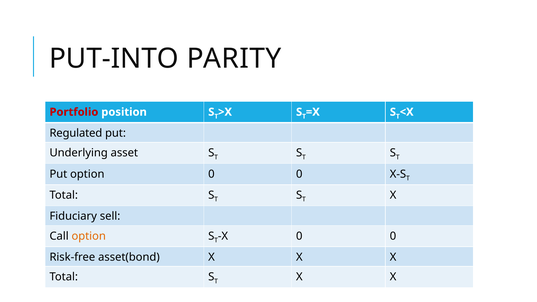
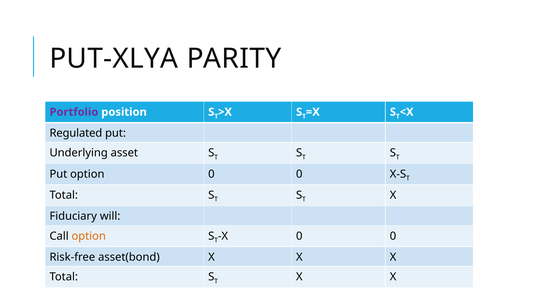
PUT-INTO: PUT-INTO -> PUT-XLYA (114, 59)
Portfolio colour: red -> purple (74, 112)
sell: sell -> will (110, 216)
